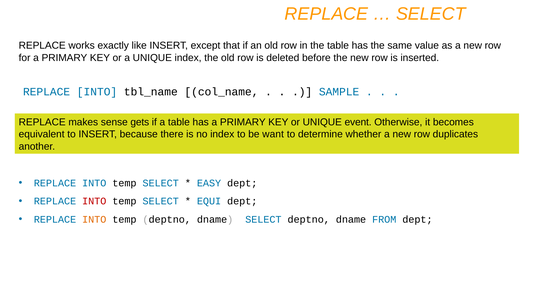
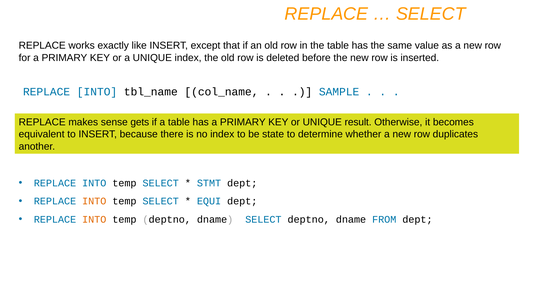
event: event -> result (358, 122)
want: want -> state (273, 134)
EASY: EASY -> STMT (209, 183)
INTO colour: red -> orange (94, 201)
